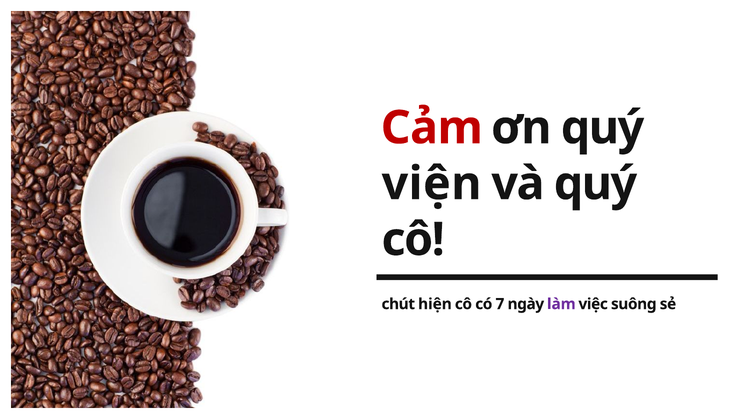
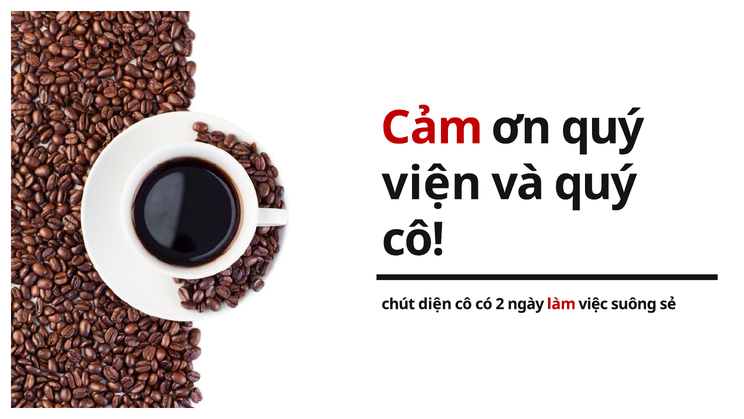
hiện: hiện -> diện (435, 304)
7: 7 -> 2 (500, 304)
làm colour: purple -> red (561, 304)
